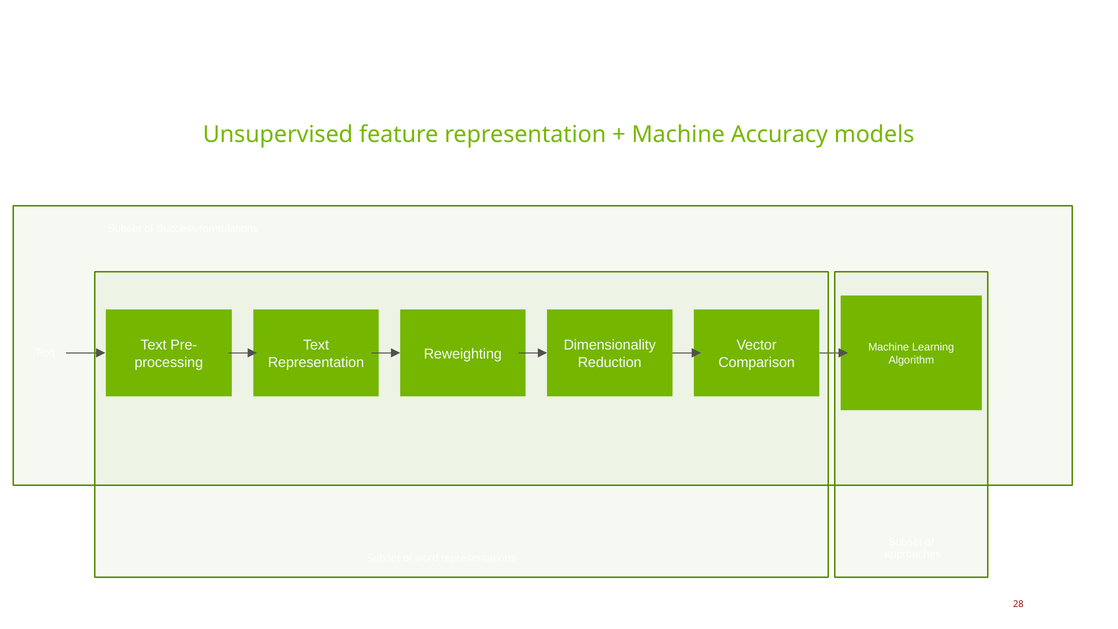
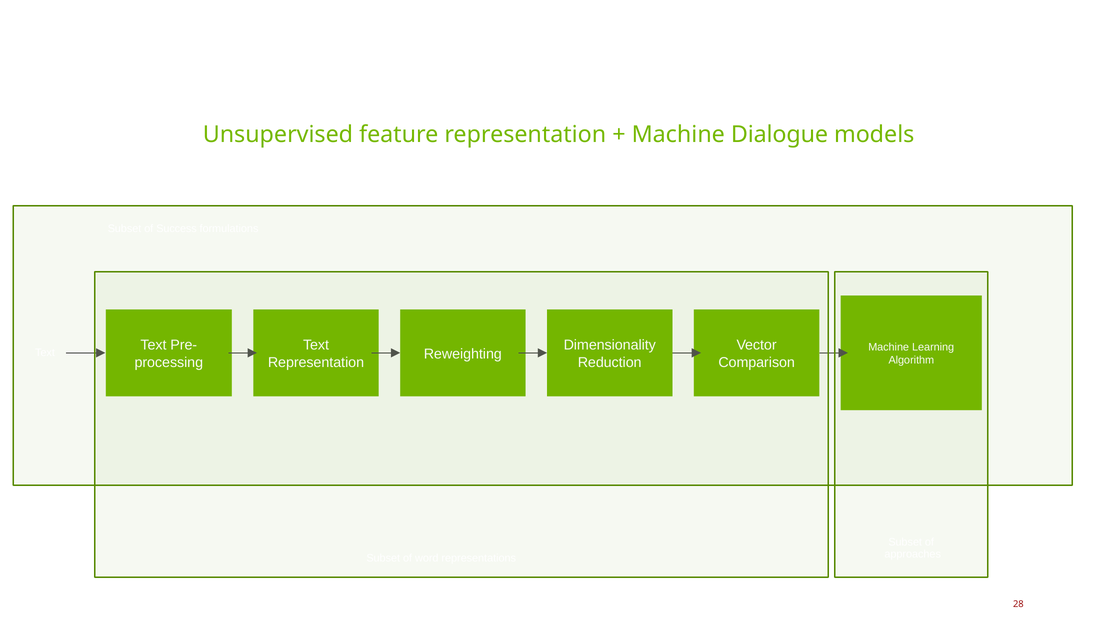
Accuracy: Accuracy -> Dialogue (779, 134)
